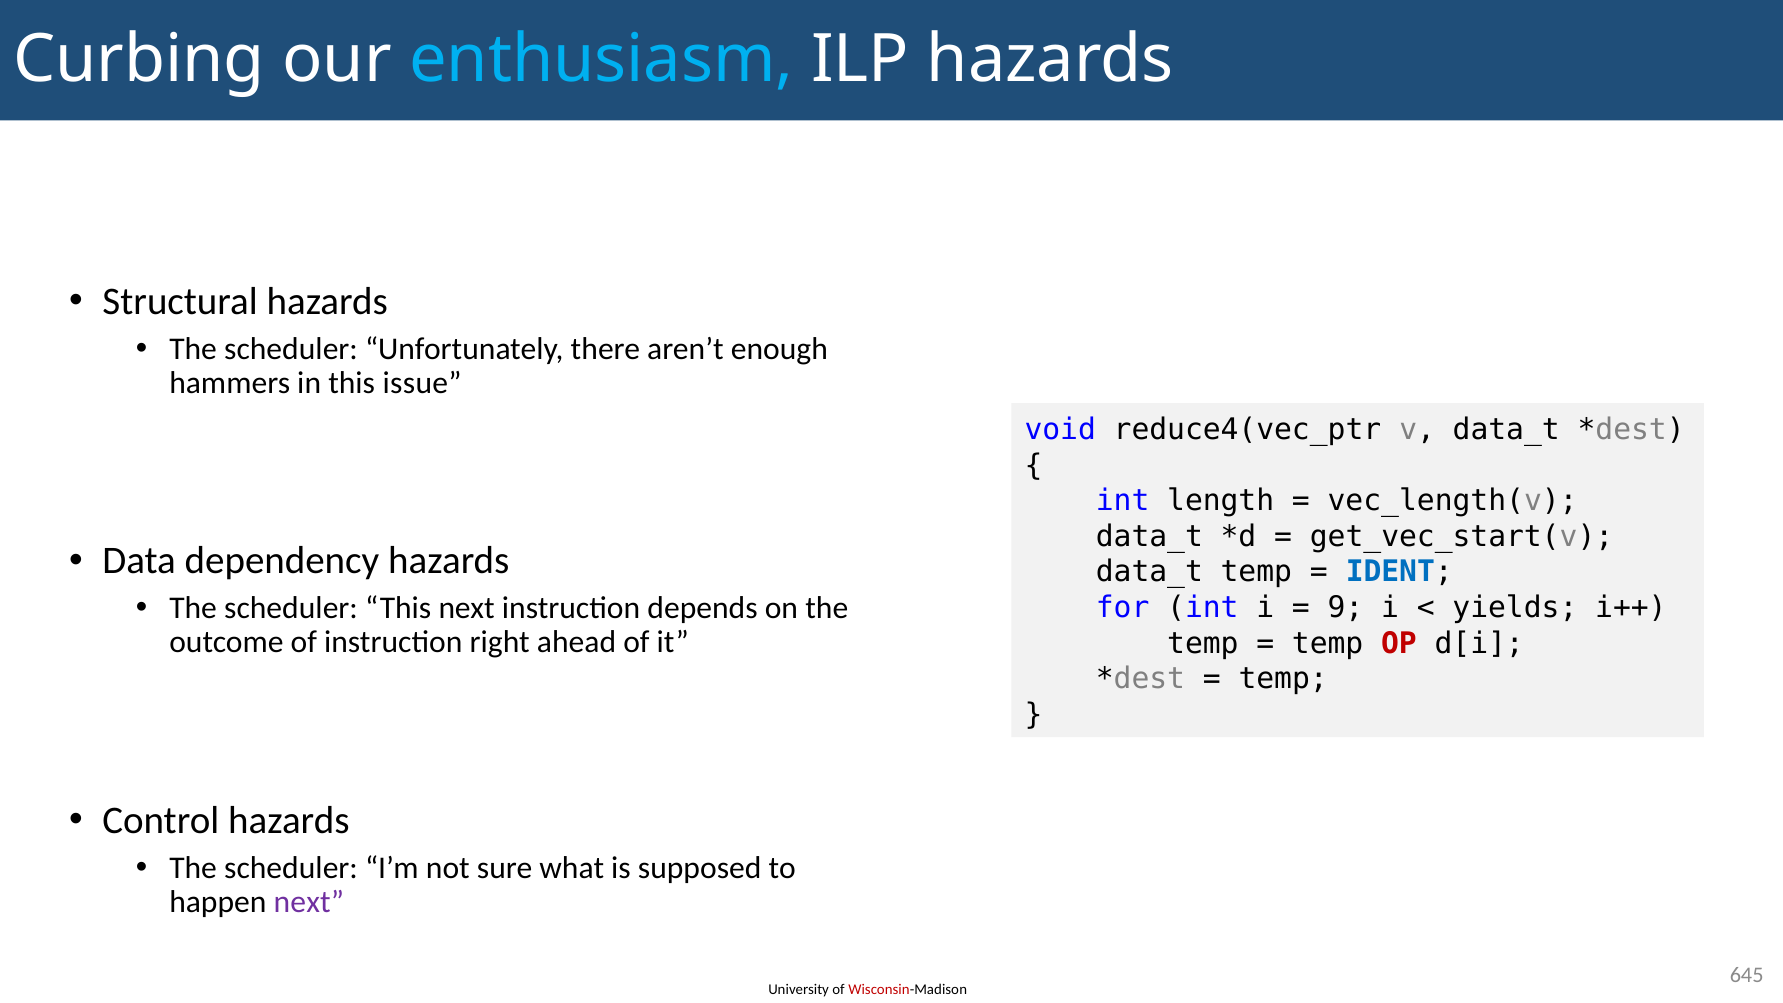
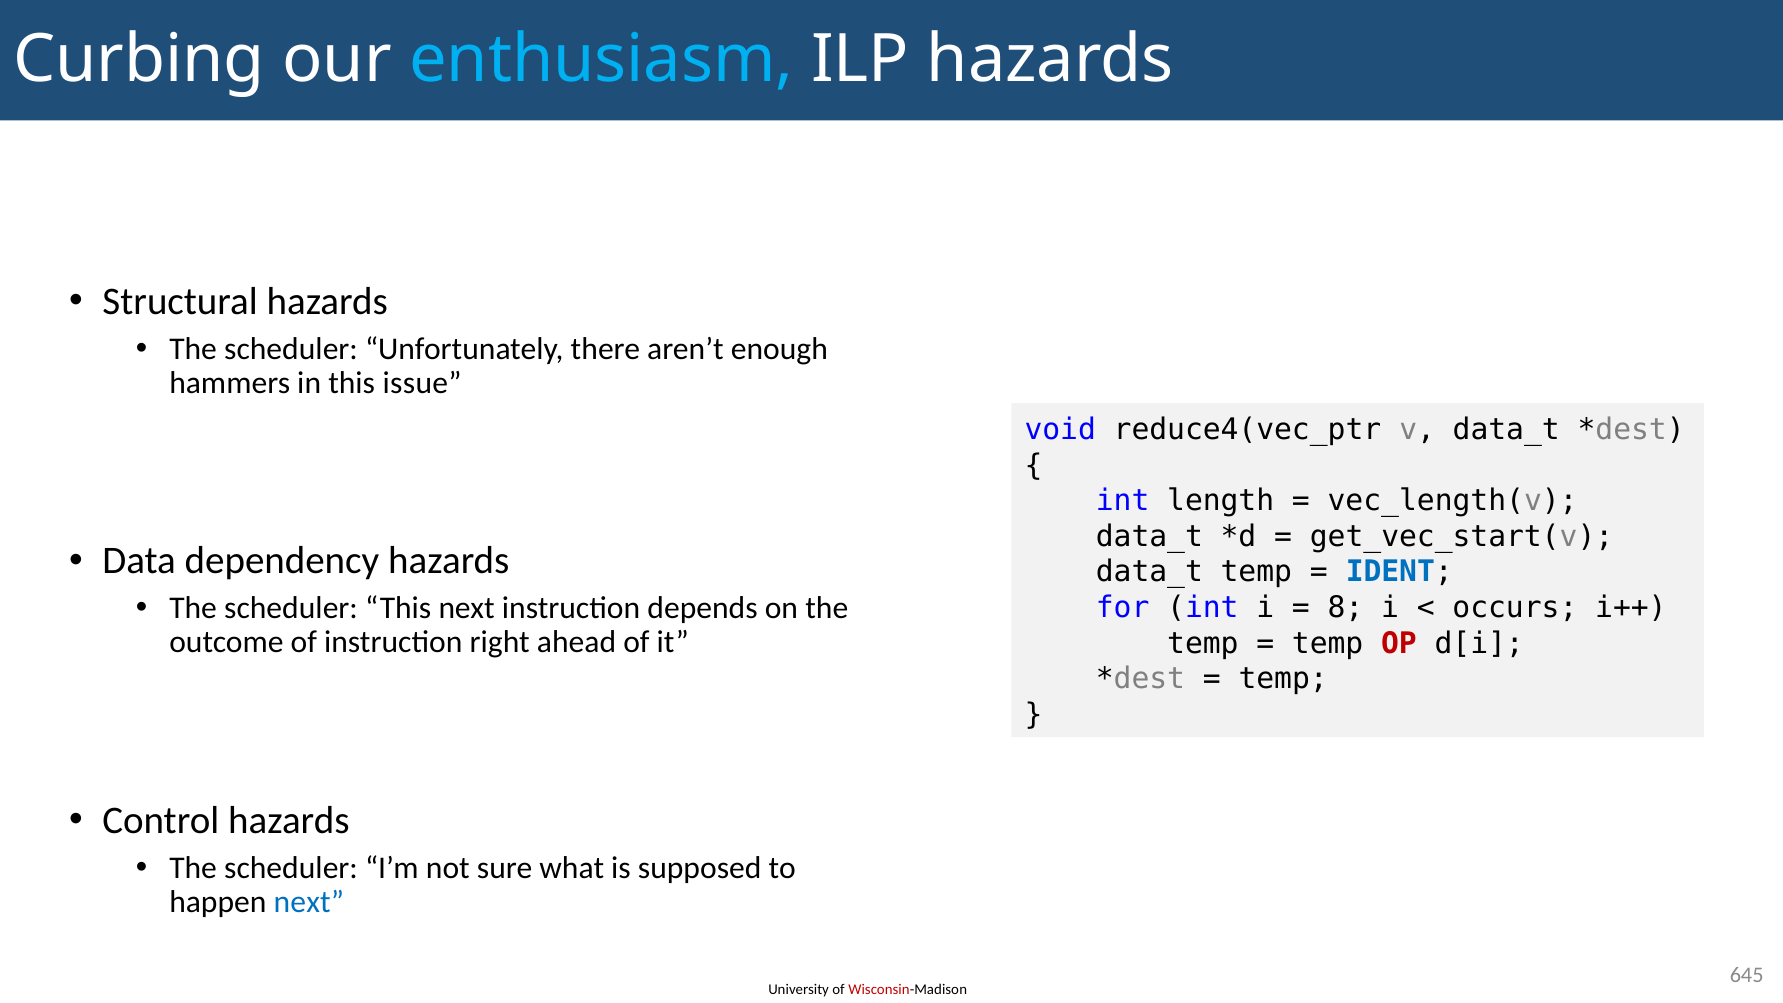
9: 9 -> 8 (1345, 608)
yields: yields -> occurs (1515, 608)
next colour: purple -> blue (309, 902)
